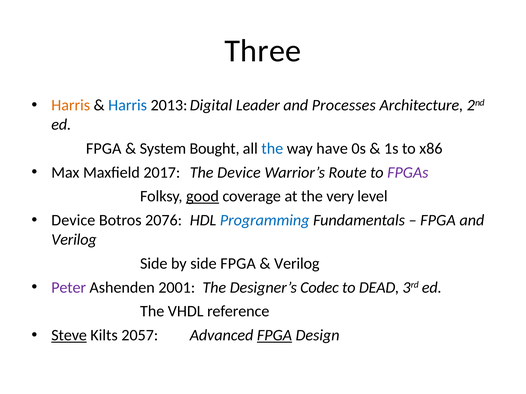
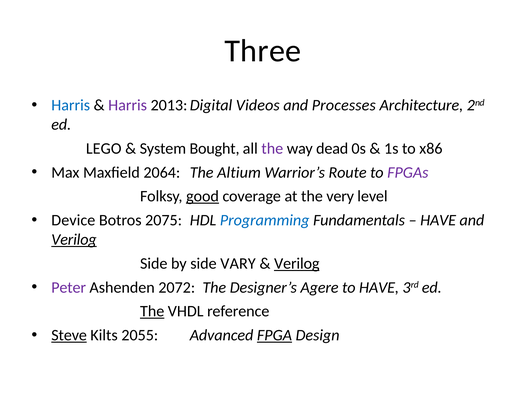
Harris colour: orange -> blue (71, 105)
Harris colour: blue -> purple (128, 105)
Leader: Leader -> Videos (258, 105)
FPGA: FPGA -> LEGO (104, 149)
the colour: blue -> purple (272, 149)
have: have -> dead (332, 149)
2017: 2017 -> 2064 (162, 173)
The Device: Device -> Altium (239, 173)
2076: 2076 -> 2075 (164, 221)
FPGA: FPGA -> HAVE (438, 221)
Verilog underline: none -> present (74, 240)
side FPGA: FPGA -> VARY (238, 264)
Verilog underline: none -> present (297, 264)
2001: 2001 -> 2072 (177, 288)
Codec: Codec -> Agere (320, 288)
to DEAD: DEAD -> HAVE (379, 288)
The underline: none -> present (152, 312)
2057: 2057 -> 2055 (140, 336)
